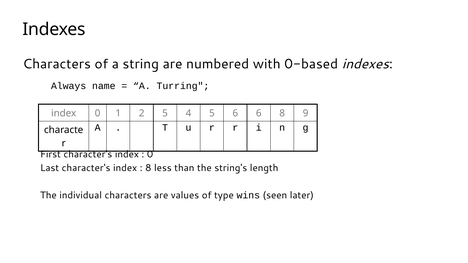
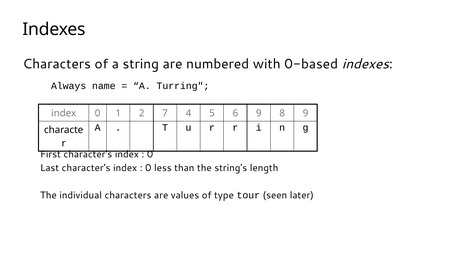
2 5: 5 -> 7 (165, 113)
6 6: 6 -> 9 (259, 113)
8: 8 -> 0 (148, 168)
wins: wins -> tour (248, 195)
